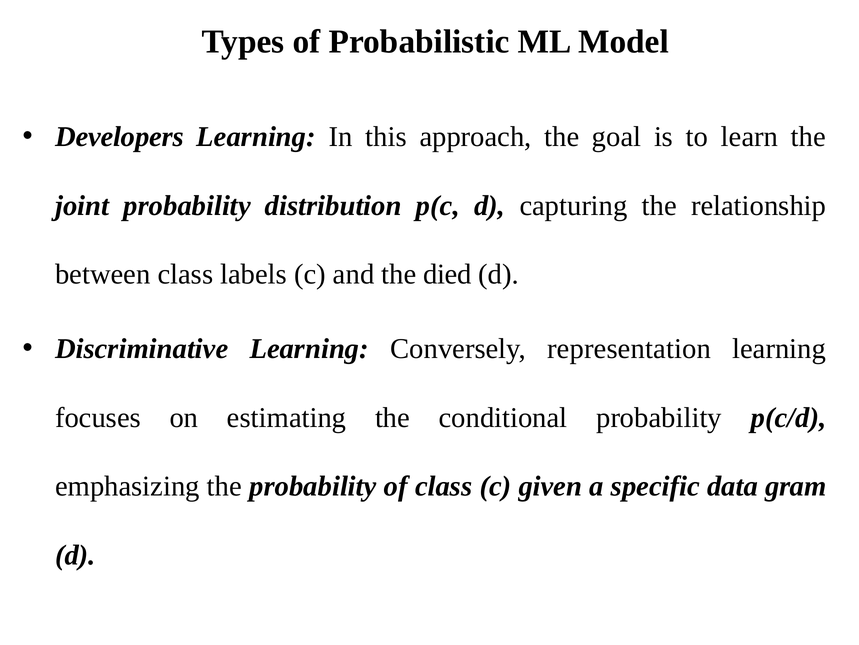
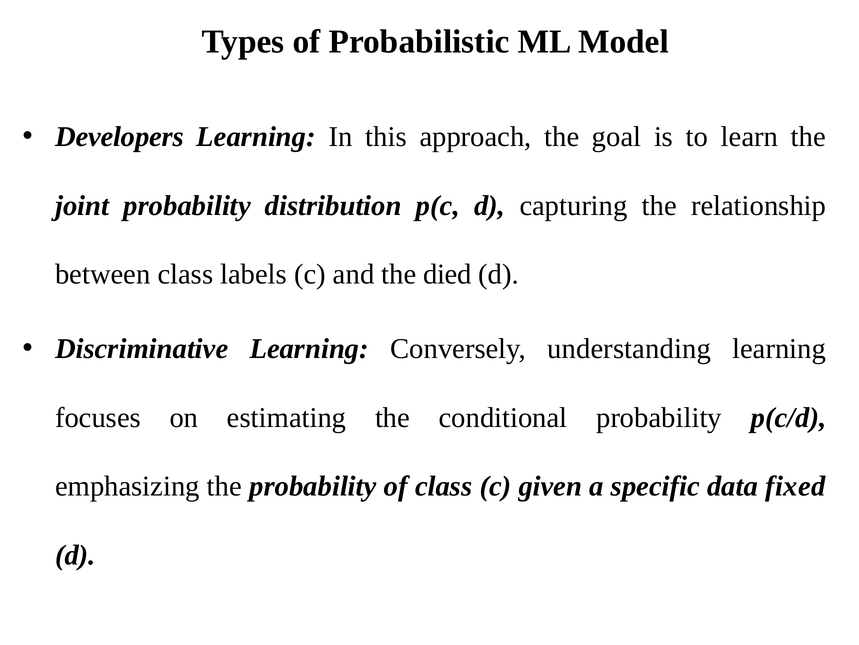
representation: representation -> understanding (629, 348)
gram: gram -> fixed (795, 486)
